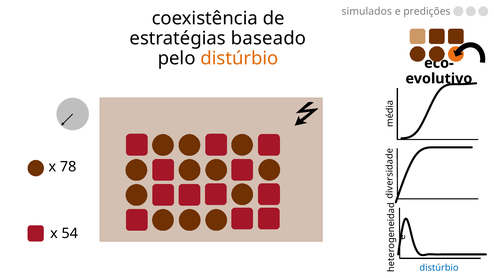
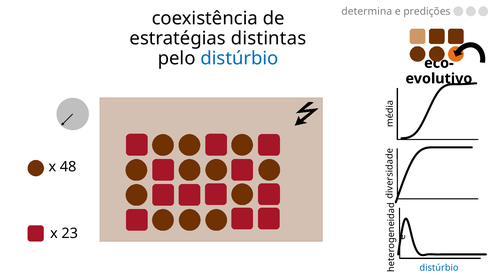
simulados: simulados -> determina (367, 12)
baseado: baseado -> distintas (269, 38)
distúrbio colour: orange -> blue (239, 58)
78: 78 -> 48 (68, 167)
54: 54 -> 23 (70, 233)
